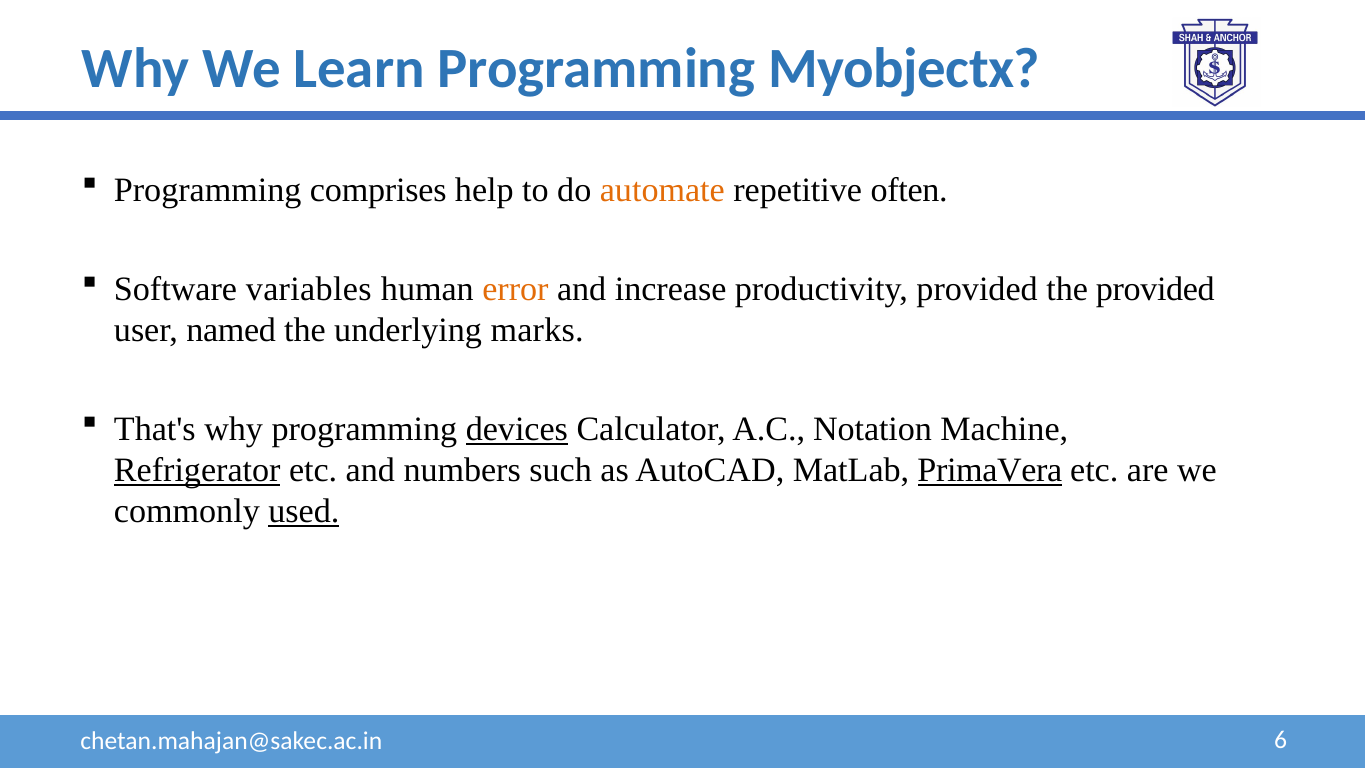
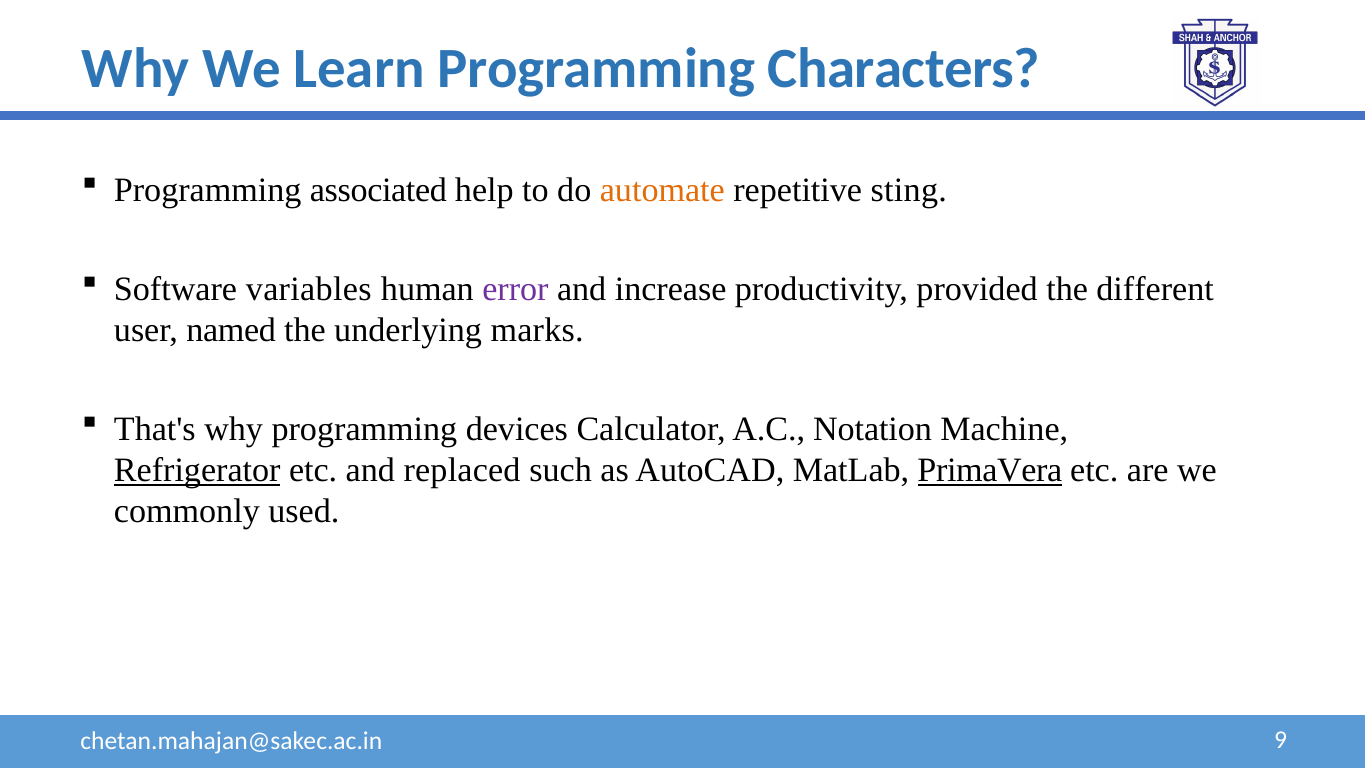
Myobjectx: Myobjectx -> Characters (904, 69)
comprises: comprises -> associated (378, 190)
often: often -> sting (909, 190)
error colour: orange -> purple (515, 289)
the provided: provided -> different (1155, 289)
devices underline: present -> none (517, 429)
numbers: numbers -> replaced (462, 470)
used underline: present -> none (304, 511)
6: 6 -> 9 (1281, 740)
